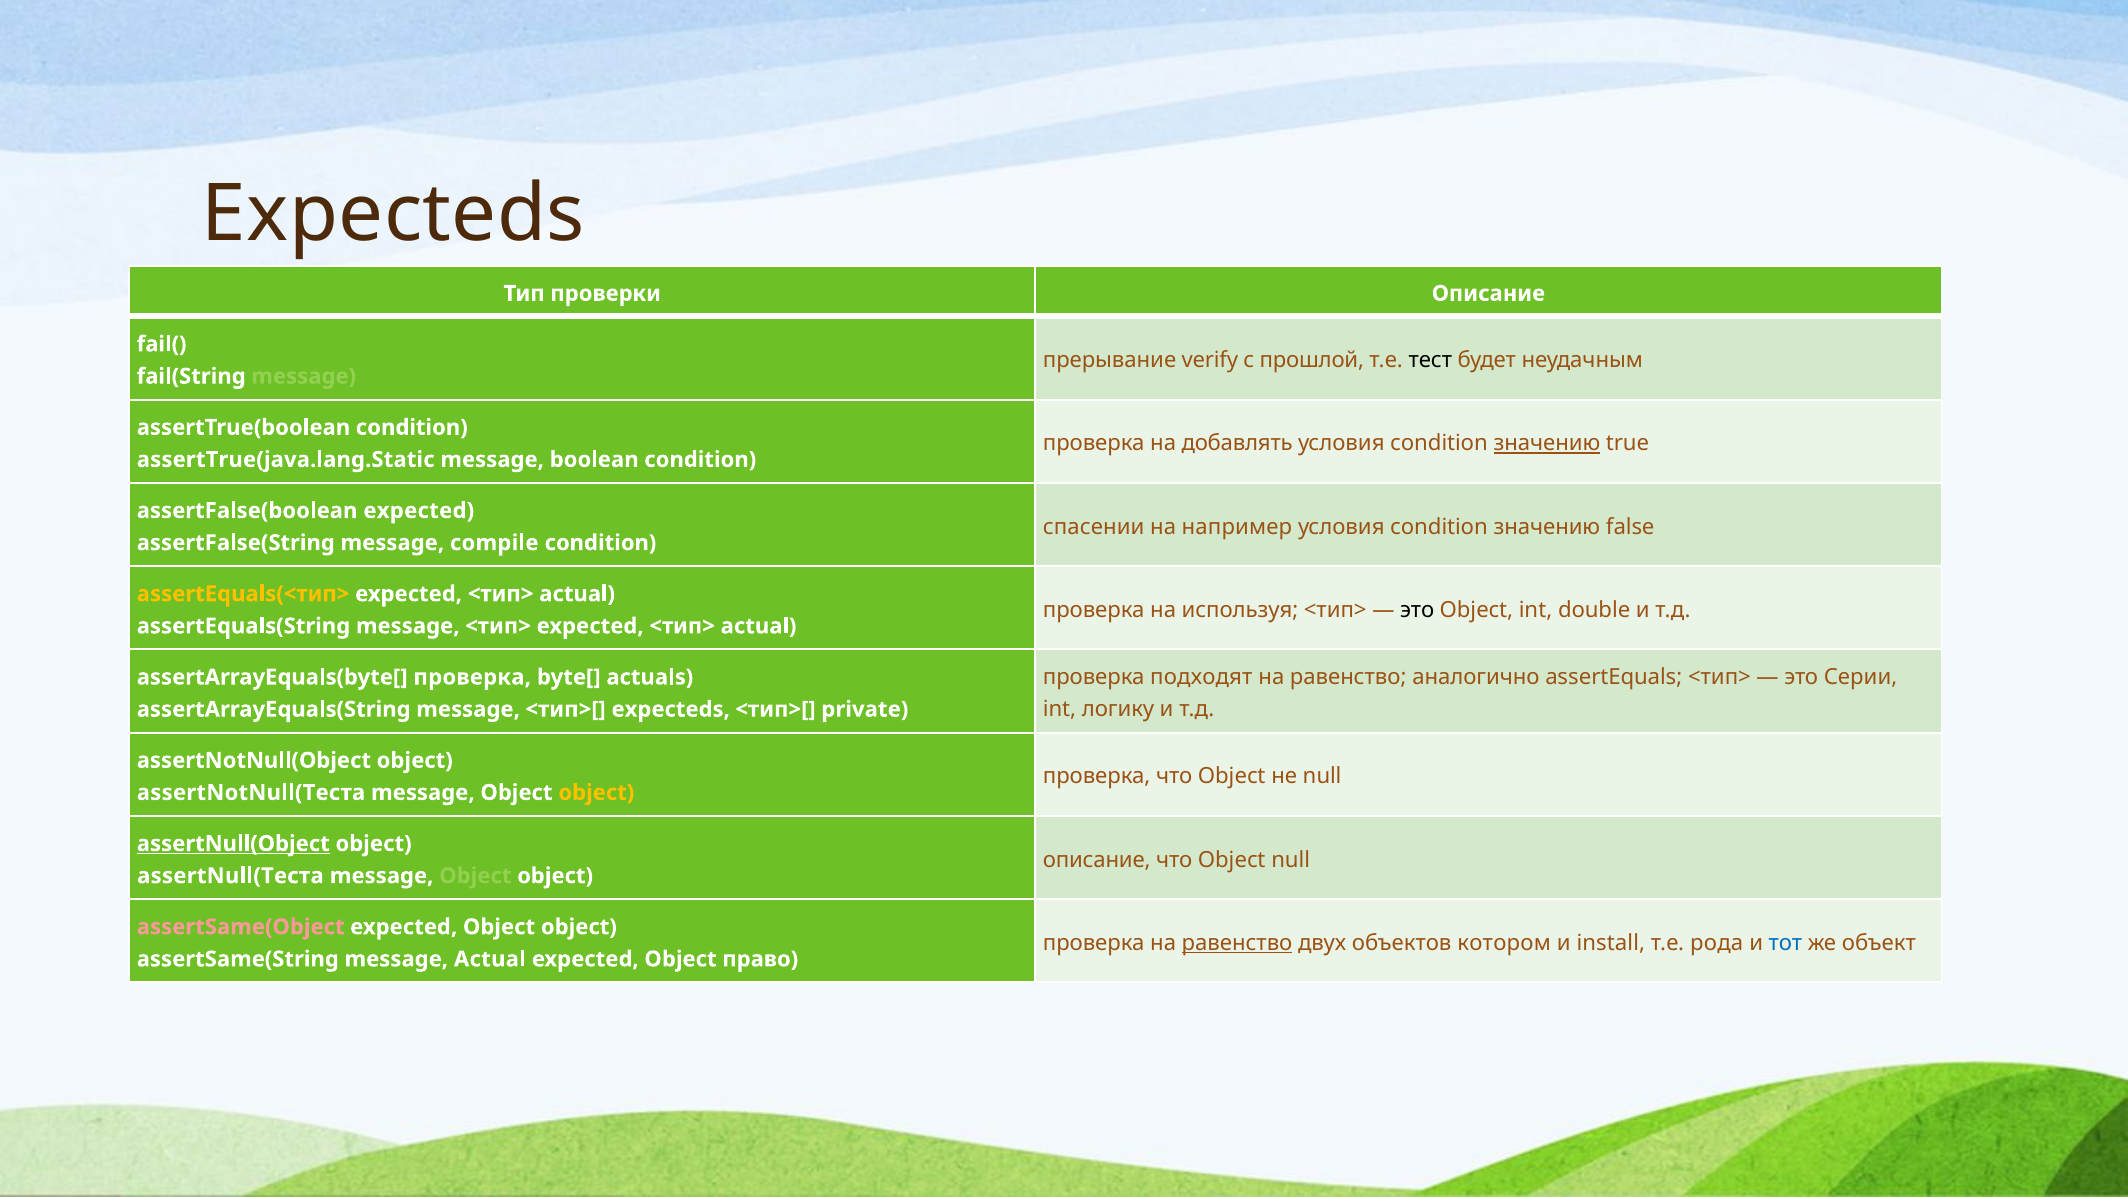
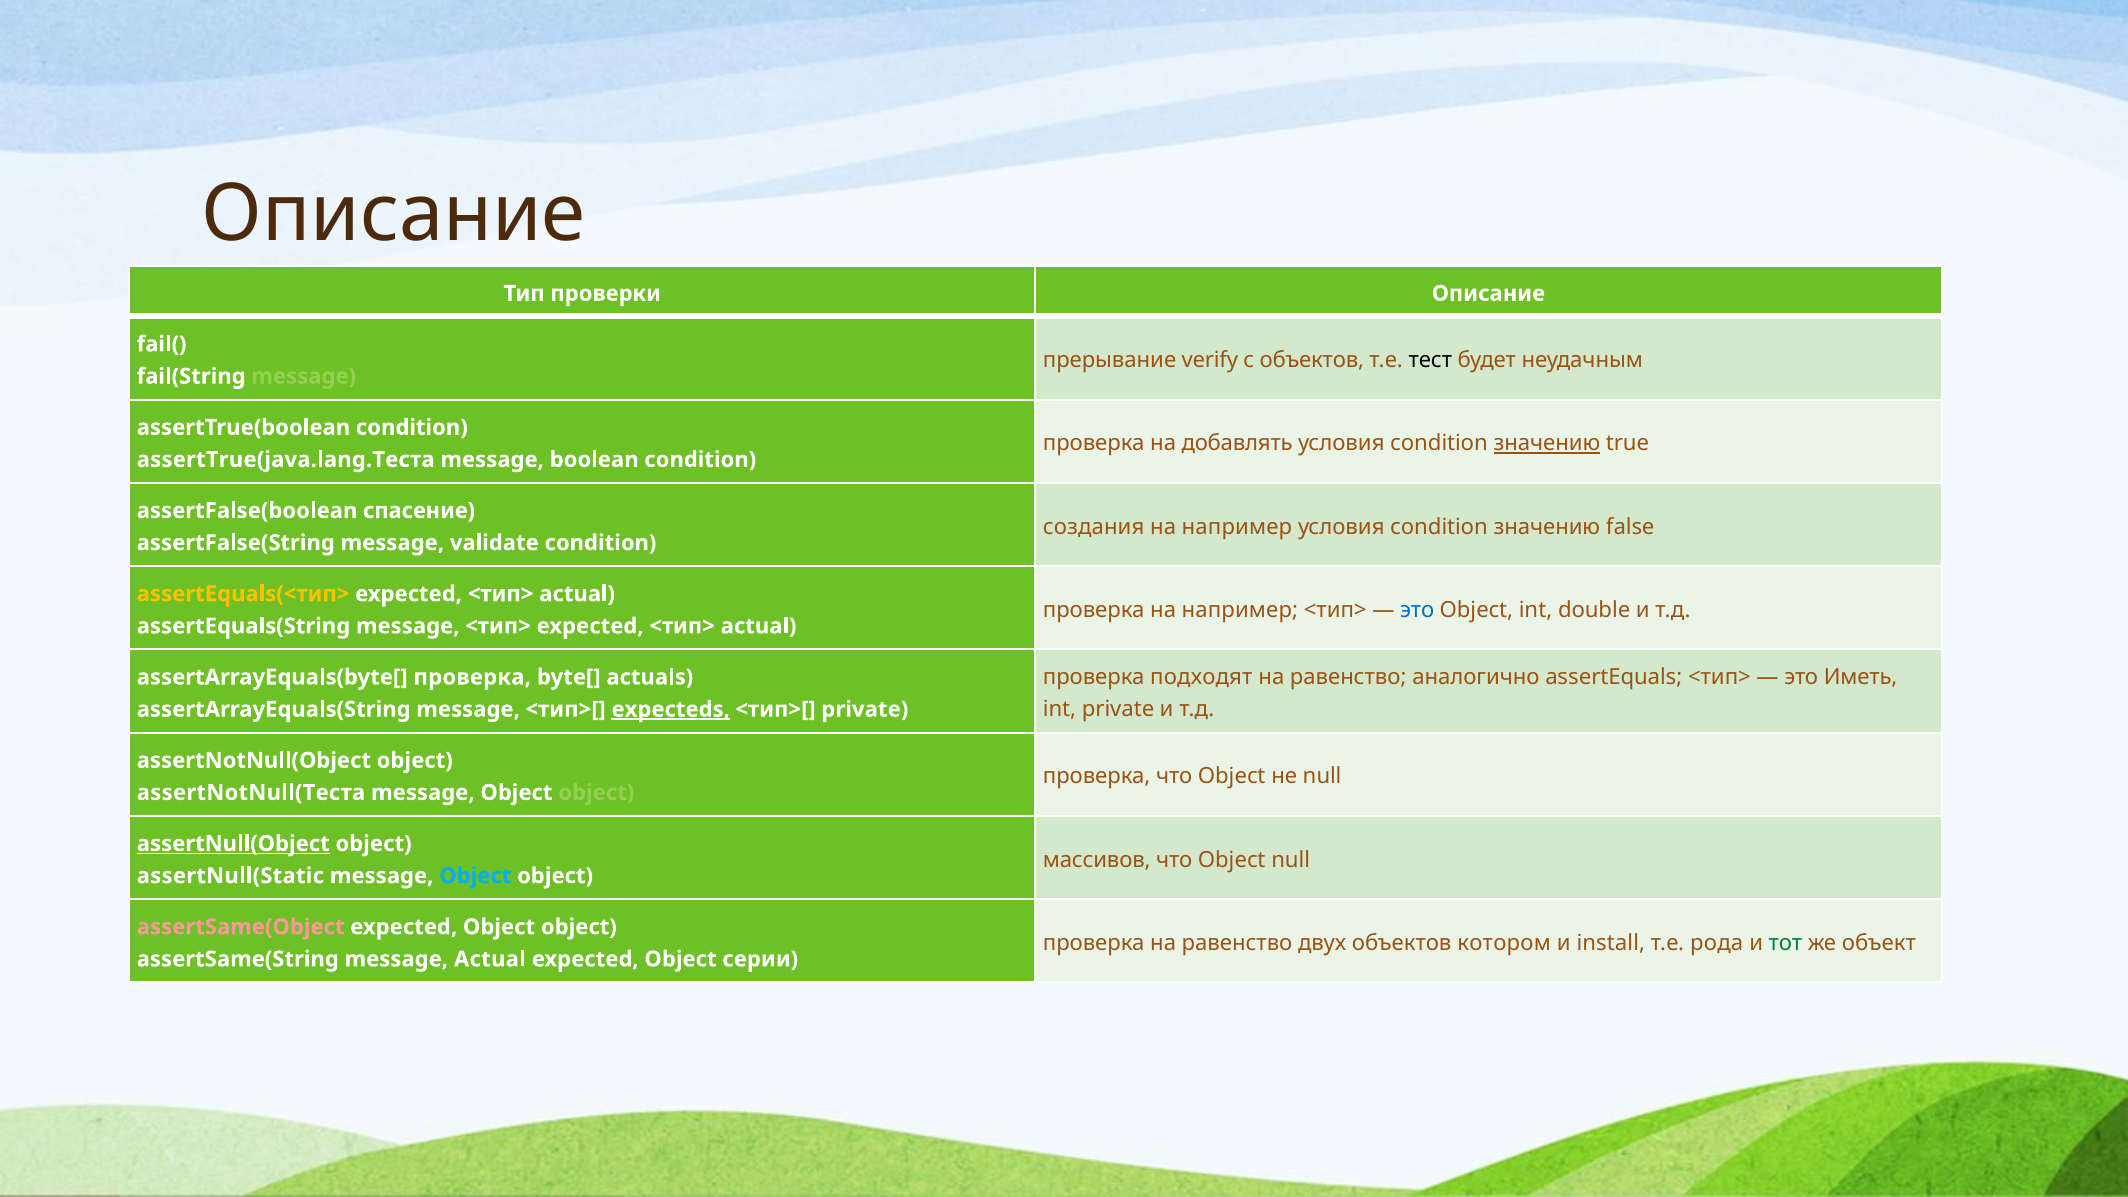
Expecteds: Expecteds -> Описание (394, 214)
с прошлой: прошлой -> объектов (1312, 360)
assertTrue(java.lang.Static: assertTrue(java.lang.Static -> assertTrue(java.lang.Теста (286, 460)
assertFalse(boolean expected: expected -> спасение (419, 511)
спасении: спасении -> создания (1094, 527)
compile: compile -> validate (494, 543)
проверка на используя: используя -> например (1240, 610)
это colour: black -> blue (1417, 610)
Серии: Серии -> Иметь (1861, 677)
int логику: логику -> private (1118, 709)
expecteds underline: none -> present (671, 709)
object colour: yellow -> light green (596, 793)
описание: описание -> массивов (1097, 860)
assertNull(Теста: assertNull(Теста -> assertNull(Static (230, 876)
Object colour: light green -> light blue (475, 876)
равенство underline: present -> none (1237, 943)
тот colour: blue -> green (1785, 943)
право: право -> серии (760, 959)
